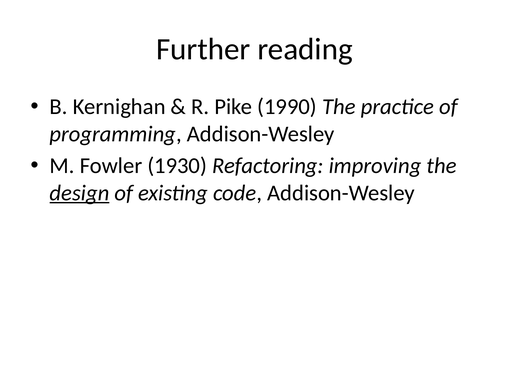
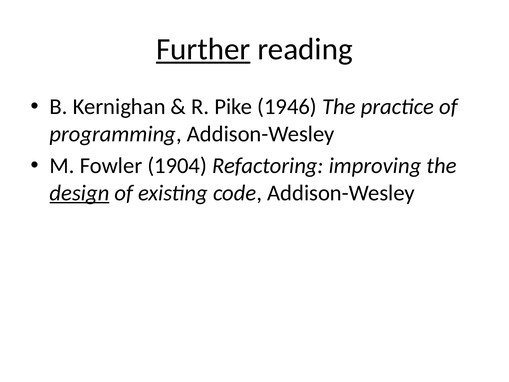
Further underline: none -> present (203, 49)
1990: 1990 -> 1946 (287, 107)
1930: 1930 -> 1904 (177, 166)
